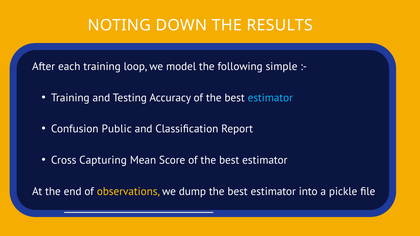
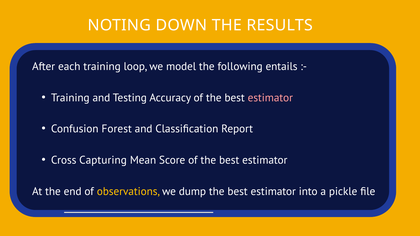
simple: simple -> entails (282, 66)
estimator colour: light blue -> pink (270, 98)
Public: Public -> Forest (117, 129)
